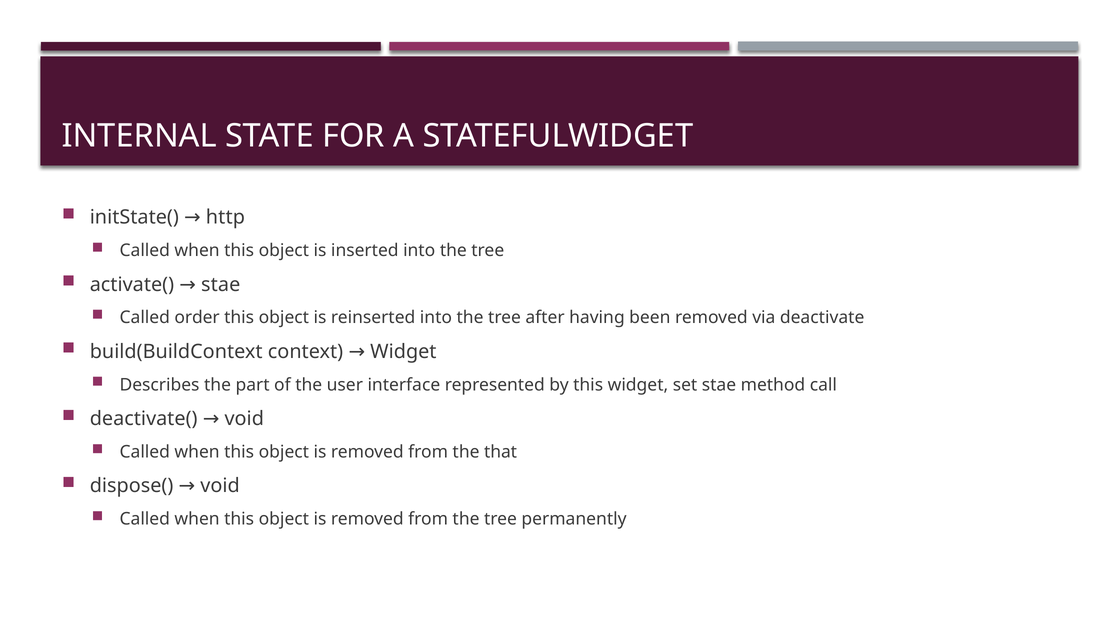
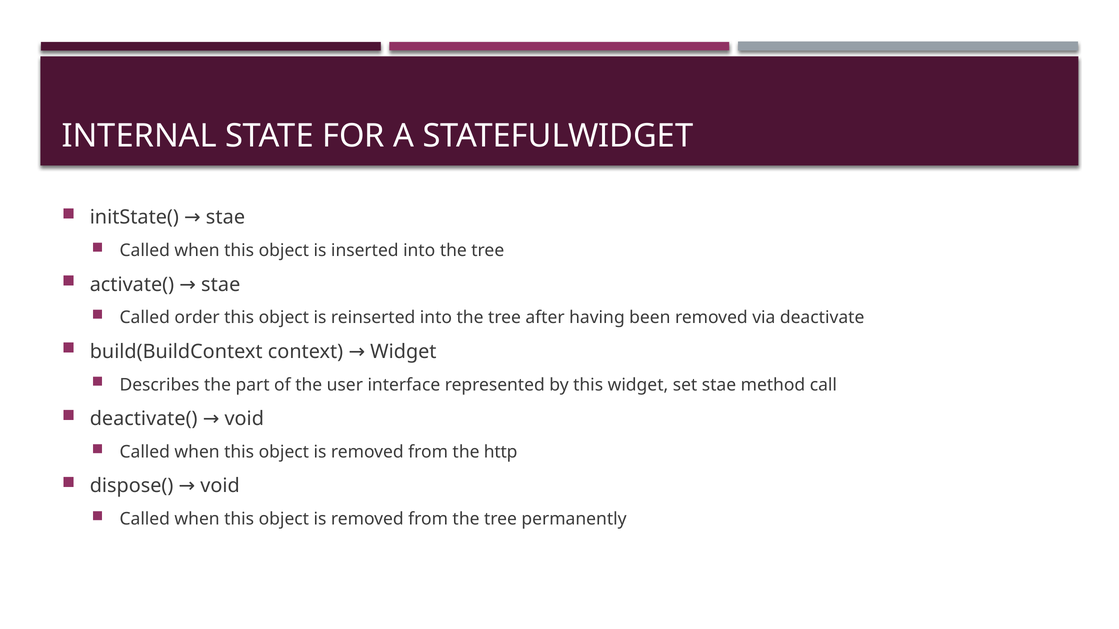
initState( http: http -> stae (225, 218)
that: that -> http (501, 452)
